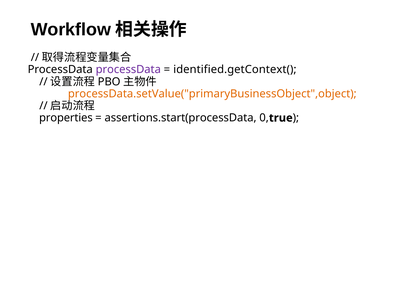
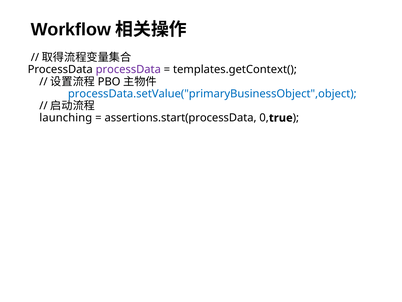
identified.getContext(: identified.getContext( -> templates.getContext( (235, 69)
processData.setValue("primaryBusinessObject",object colour: orange -> blue (212, 94)
properties: properties -> launching (66, 118)
